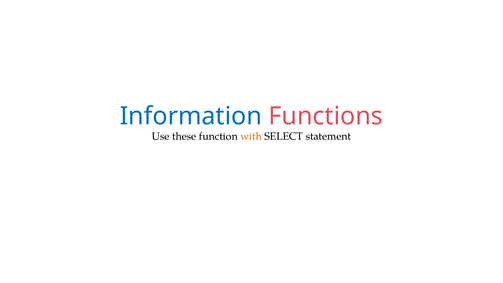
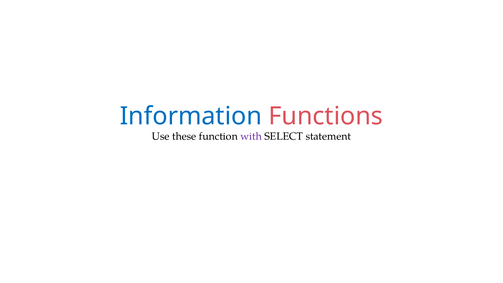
with colour: orange -> purple (251, 137)
